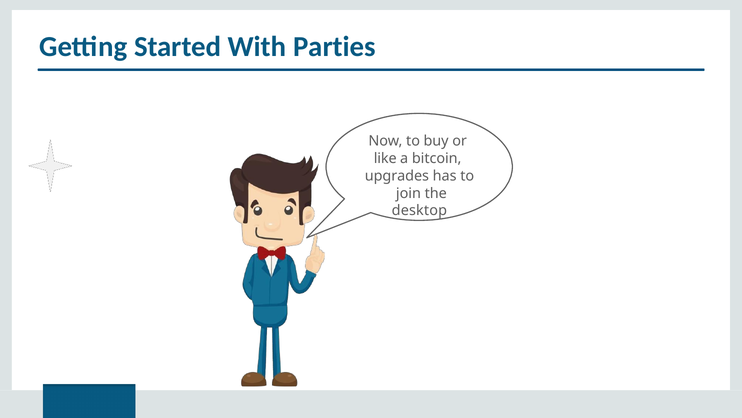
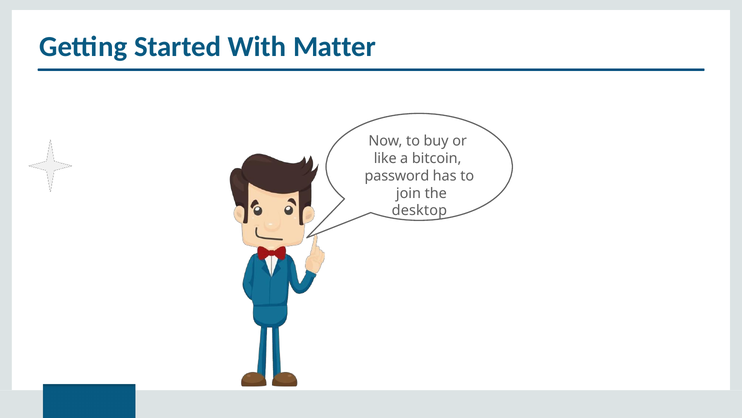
Parties: Parties -> Matter (334, 47)
upgrades: upgrades -> password (397, 176)
